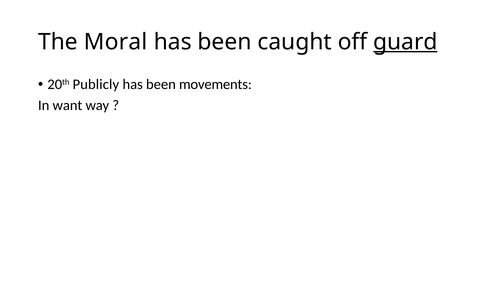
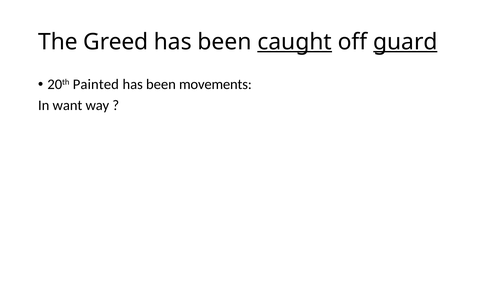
Moral: Moral -> Greed (116, 42)
caught underline: none -> present (295, 42)
Publicly: Publicly -> Painted (96, 84)
